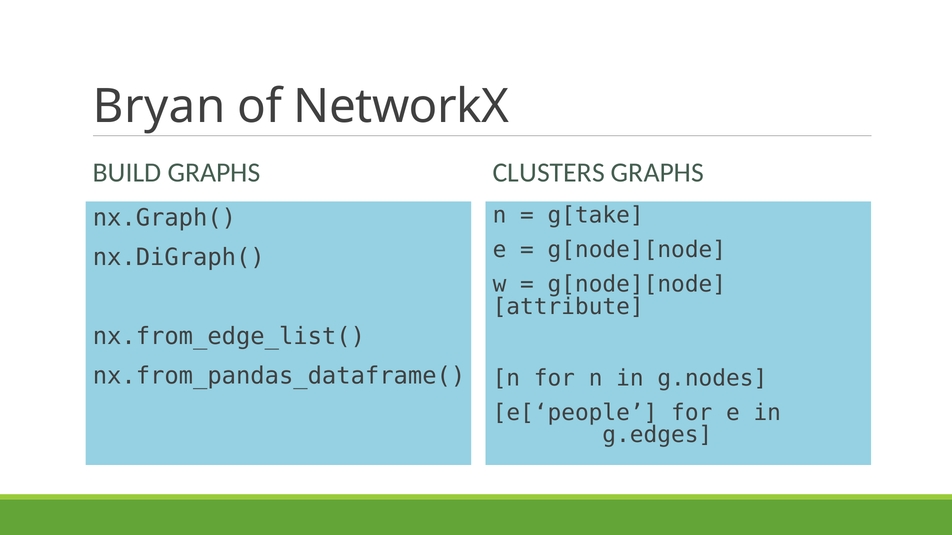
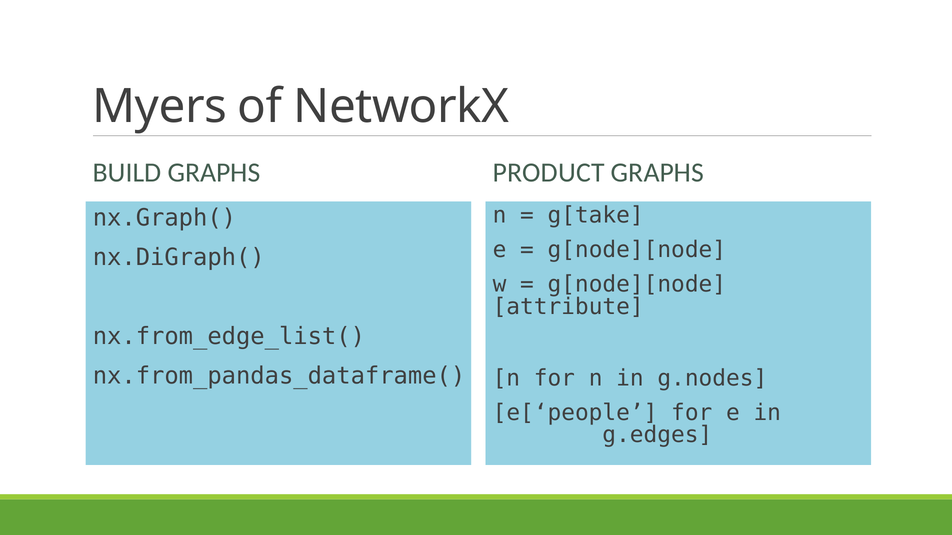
Bryan: Bryan -> Myers (160, 107)
CLUSTERS: CLUSTERS -> PRODUCT (549, 173)
